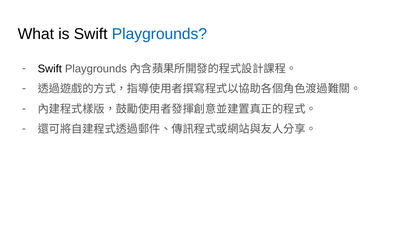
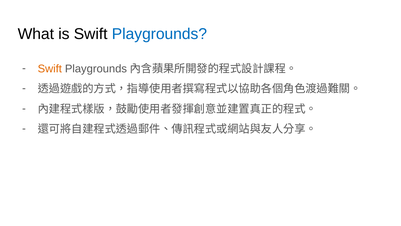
Swift colour: black -> orange (50, 69)
